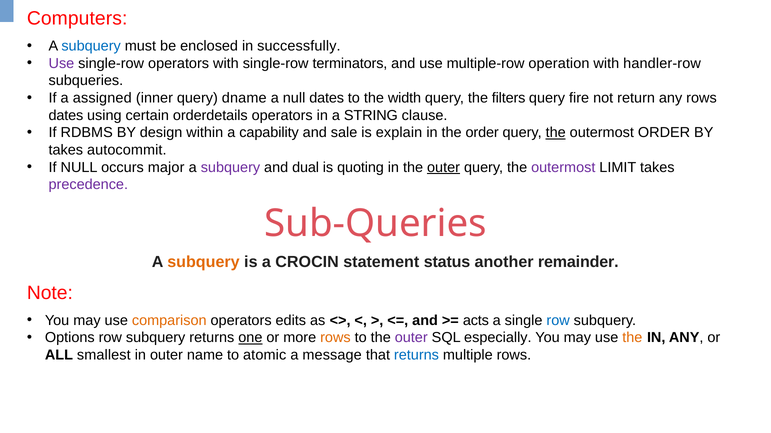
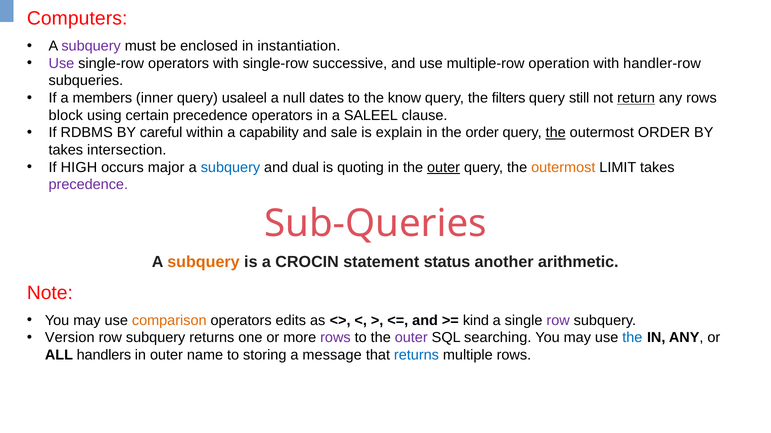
subquery colour: blue -> purple (91, 46)
successfully: successfully -> instantiation (299, 46)
terminators: terminators -> successive (350, 64)
assigned: assigned -> members (102, 98)
dname: dname -> usaleel (244, 98)
width: width -> know (404, 98)
fire: fire -> still (579, 98)
return underline: none -> present (636, 98)
dates: dates -> block (66, 116)
certain orderdetails: orderdetails -> precedence (210, 116)
STRING: STRING -> SALEEL (371, 116)
design: design -> careful (161, 133)
autocommit: autocommit -> intersection (127, 150)
If NULL: NULL -> HIGH (79, 168)
subquery colour: purple -> blue (230, 168)
outermost colour: purple -> orange (563, 168)
remainder: remainder -> arithmetic (578, 262)
acts: acts -> kind (476, 321)
row colour: blue -> purple (558, 321)
Options: Options -> Version (70, 338)
one underline: present -> none (250, 338)
rows colour: orange -> purple (335, 338)
especially: especially -> searching (498, 338)
the colour: orange -> blue (632, 338)
smallest: smallest -> handlers (104, 356)
atomic: atomic -> storing (265, 356)
